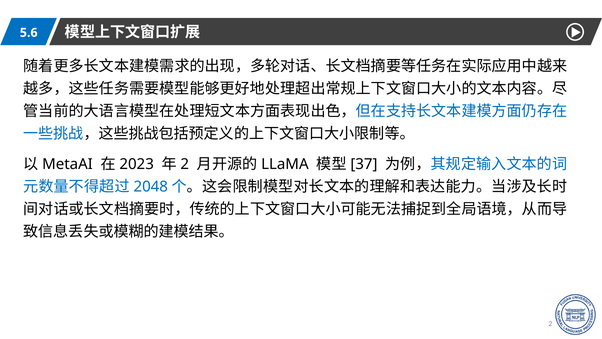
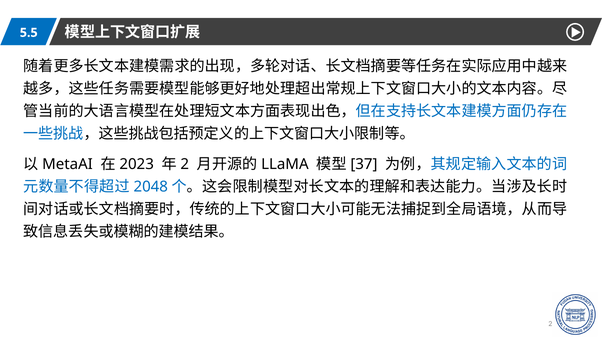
5.6: 5.6 -> 5.5 (29, 33)
